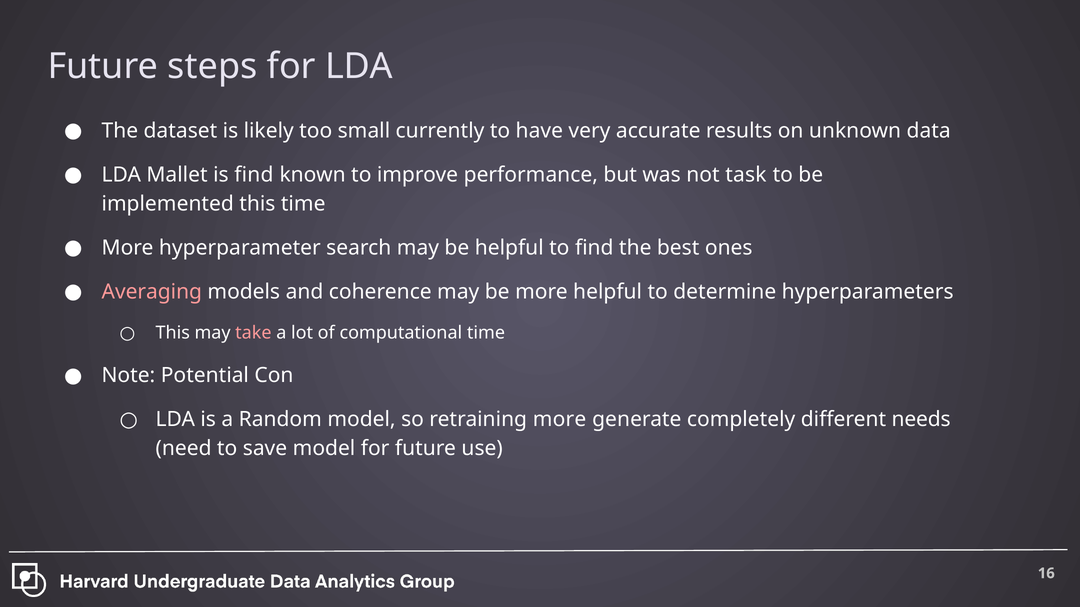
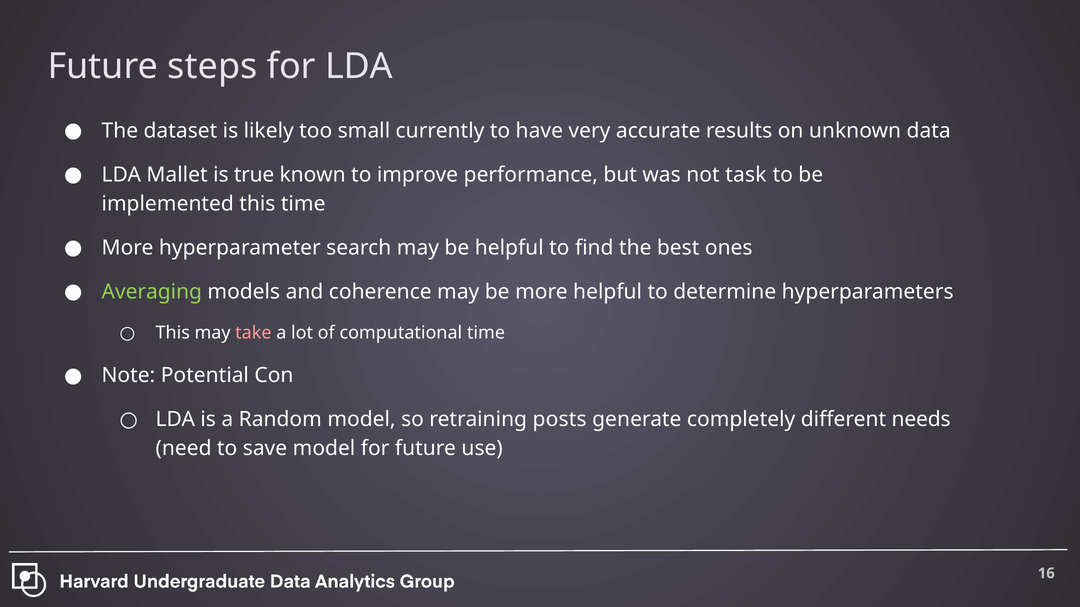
is find: find -> true (254, 175)
Averaging colour: pink -> light green (152, 292)
retraining more: more -> posts (560, 420)
